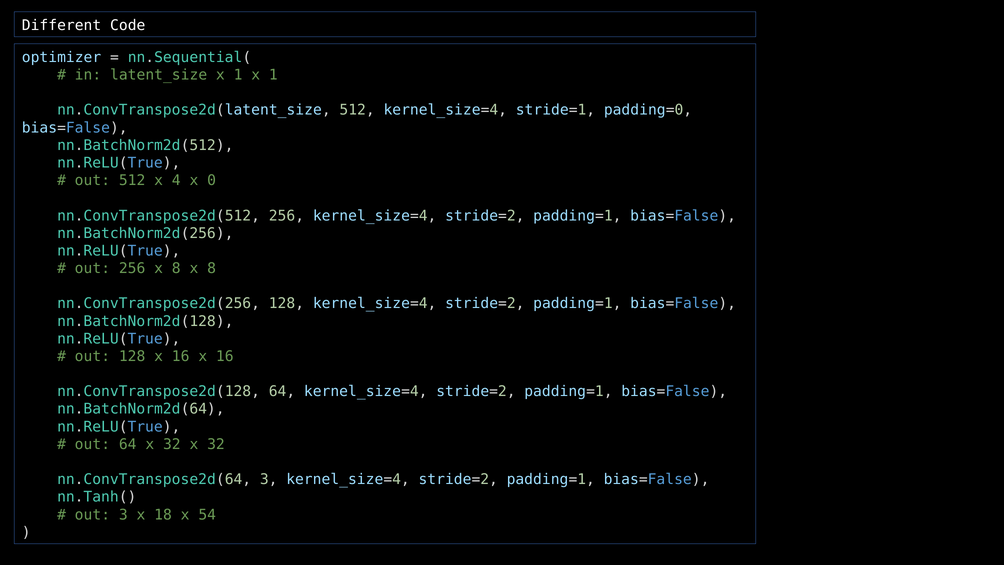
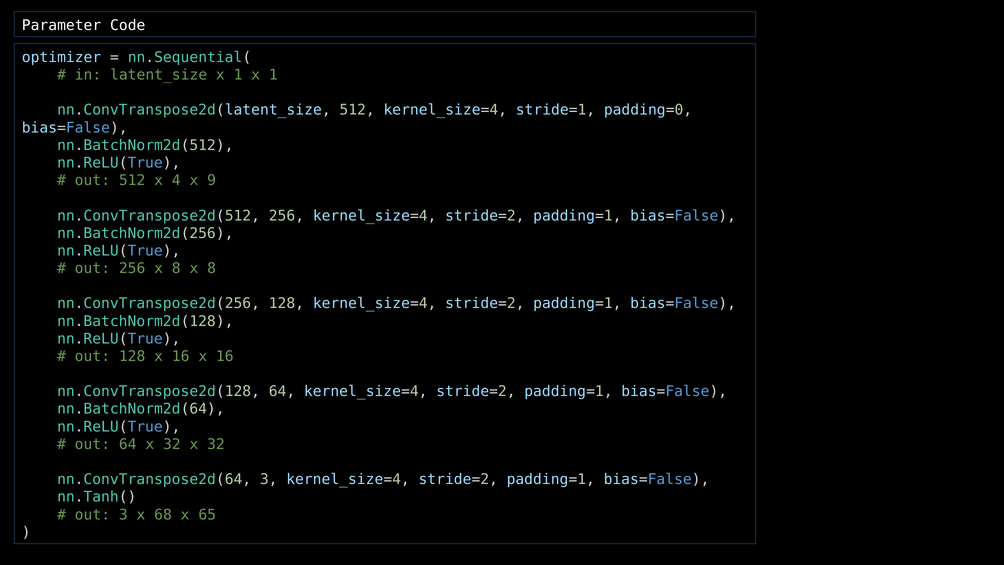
Different: Different -> Parameter (62, 25)
0: 0 -> 9 (212, 180)
18: 18 -> 68 (163, 514)
54: 54 -> 65 (207, 514)
